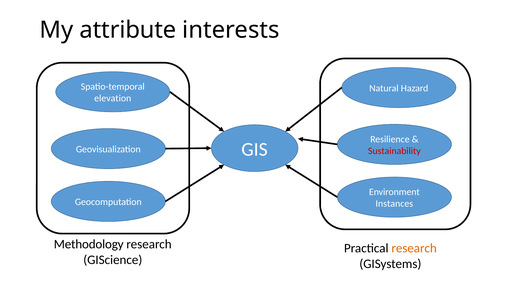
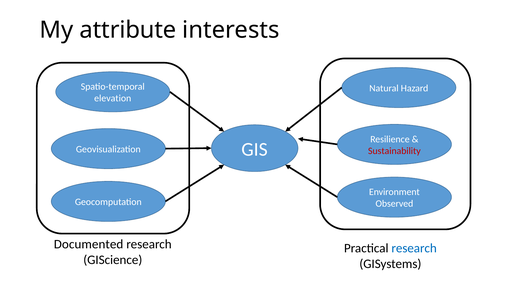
Instances: Instances -> Observed (394, 204)
Methodology: Methodology -> Documented (89, 245)
research colour: orange -> blue (414, 249)
